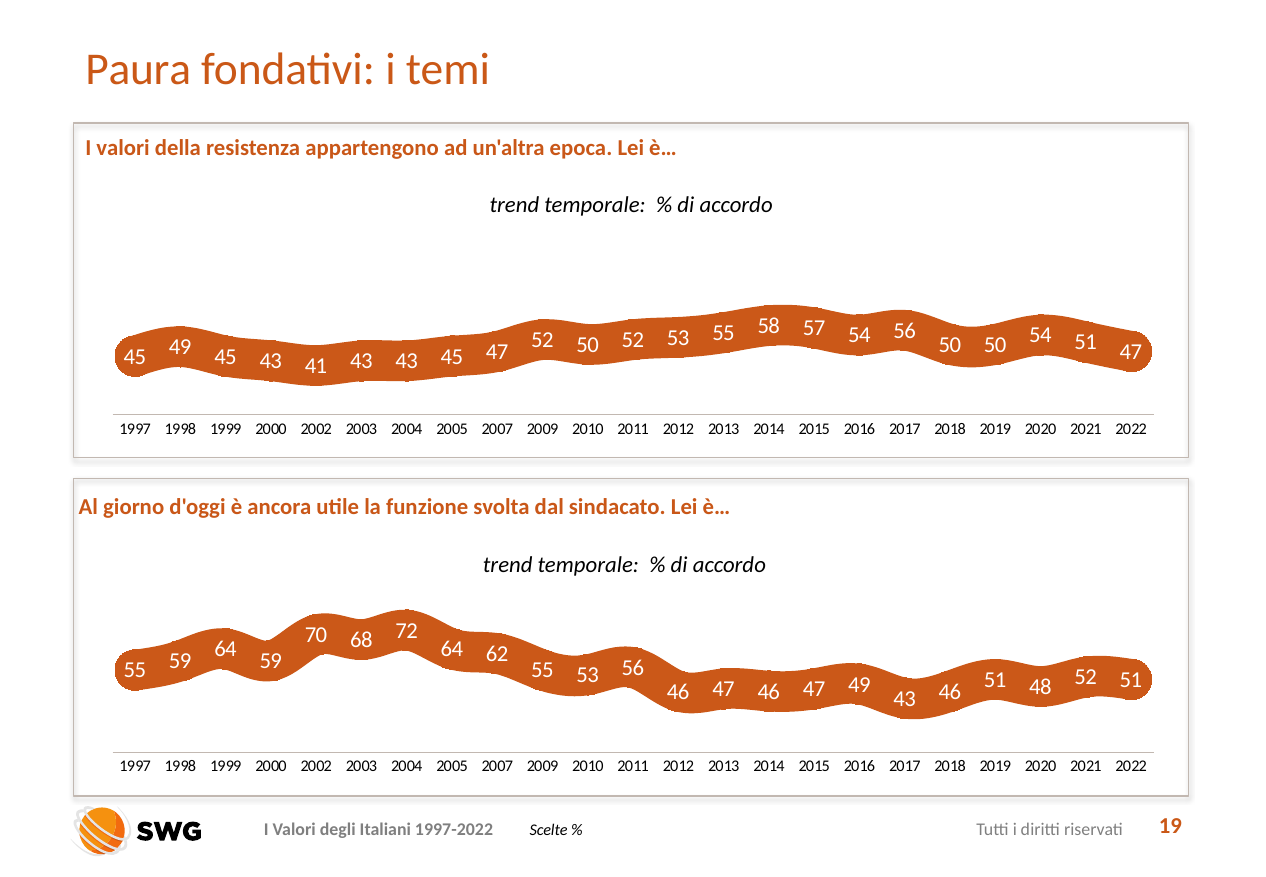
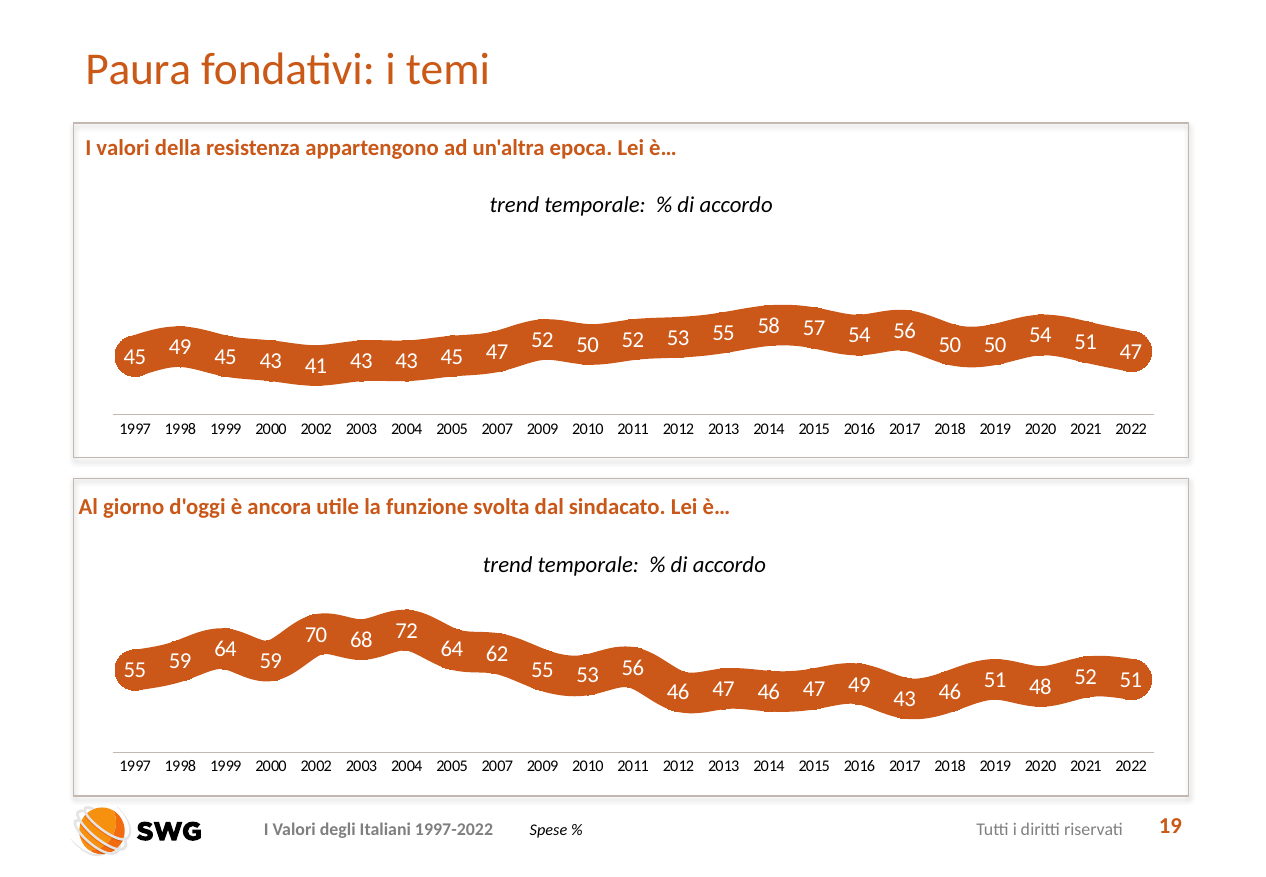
Scelte: Scelte -> Spese (548, 830)
